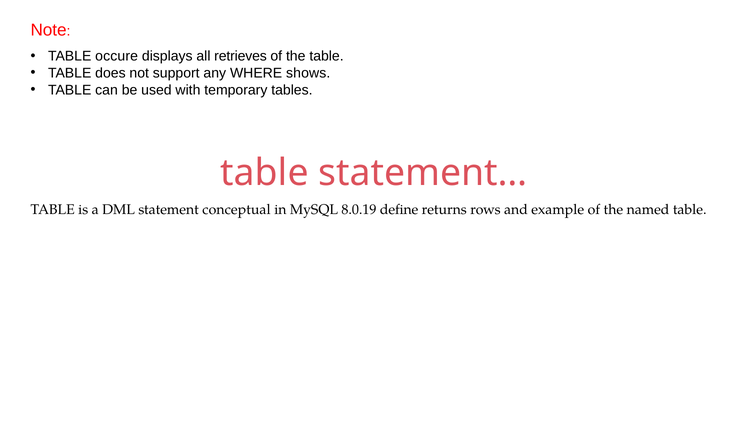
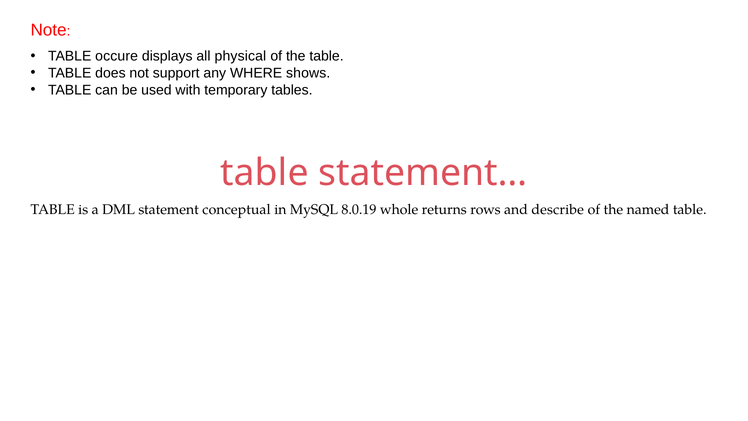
retrieves: retrieves -> physical (240, 56)
define: define -> whole (399, 209)
example: example -> describe (558, 209)
